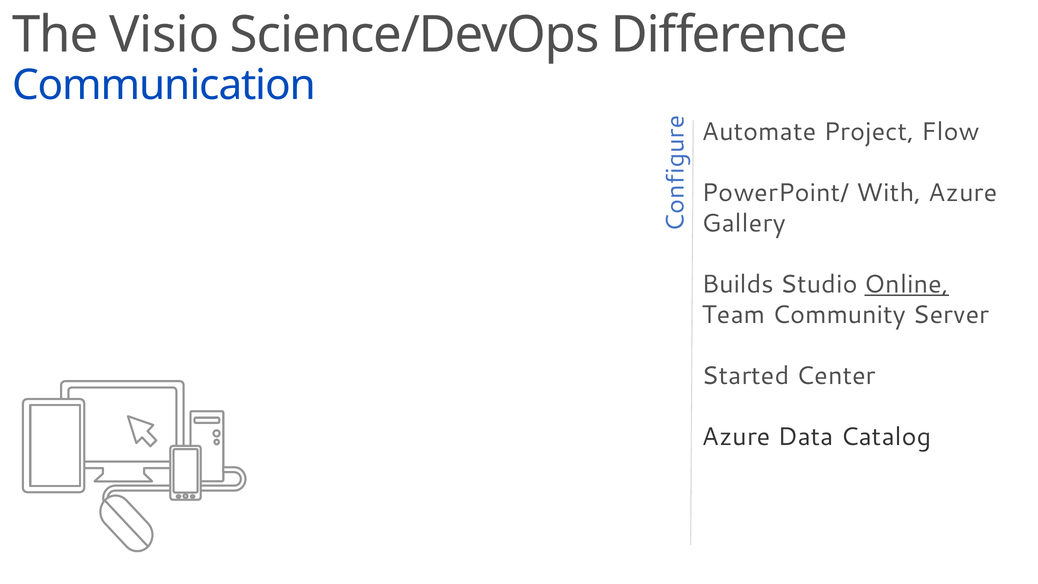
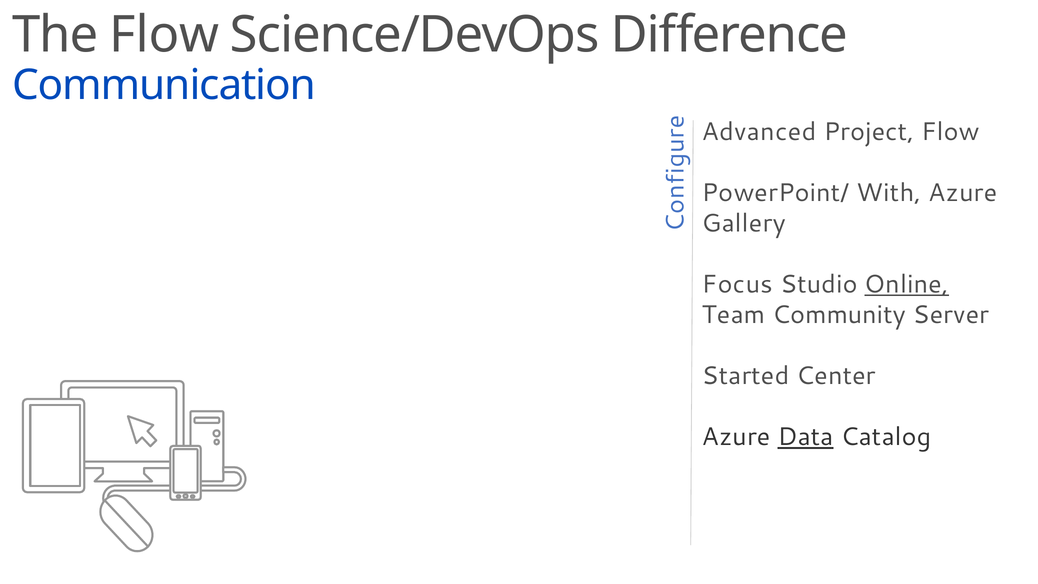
The Visio: Visio -> Flow (164, 35)
Automate: Automate -> Advanced (759, 132)
Builds: Builds -> Focus (737, 284)
Data underline: none -> present (806, 437)
